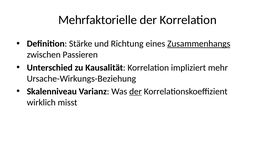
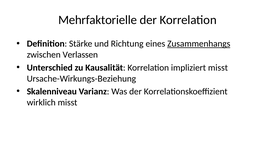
Passieren: Passieren -> Verlassen (80, 55)
impliziert mehr: mehr -> misst (218, 67)
der underline: present -> none (136, 91)
